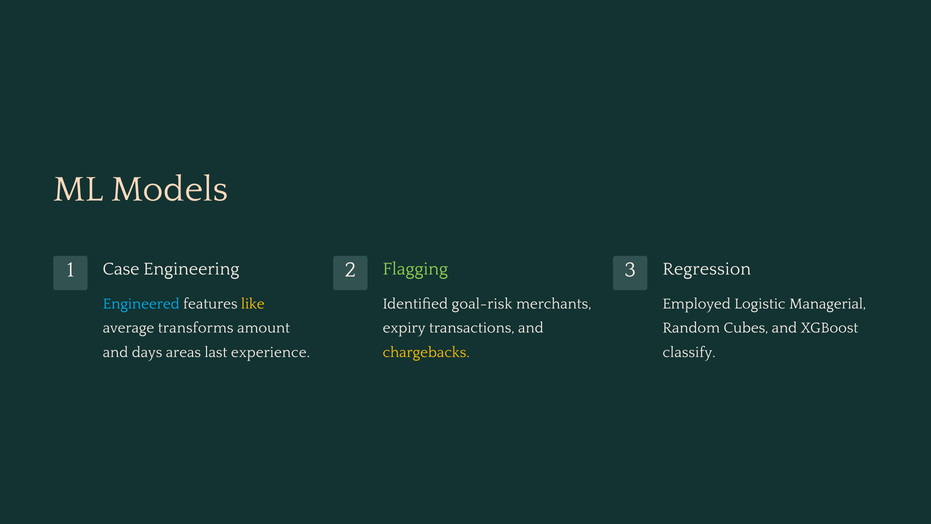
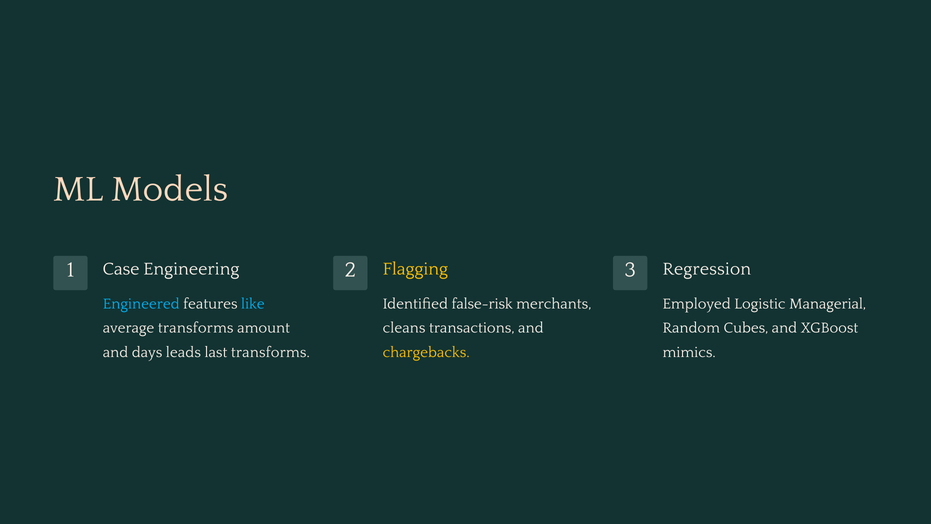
Flagging colour: light green -> yellow (415, 268)
like colour: yellow -> light blue (253, 304)
goal-risk: goal-risk -> false-risk (482, 304)
expiry: expiry -> cleans (404, 328)
areas: areas -> leads (183, 352)
last experience: experience -> transforms (270, 352)
classify: classify -> mimics (689, 352)
